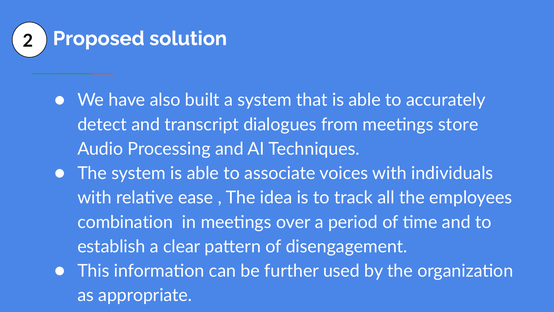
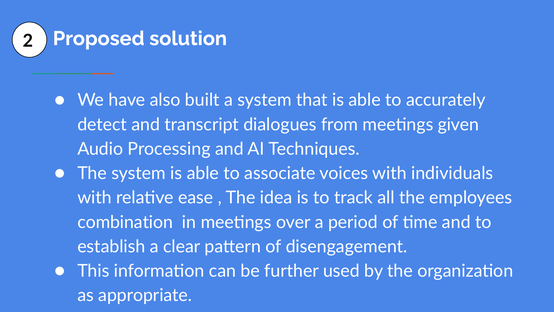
store: store -> given (458, 124)
